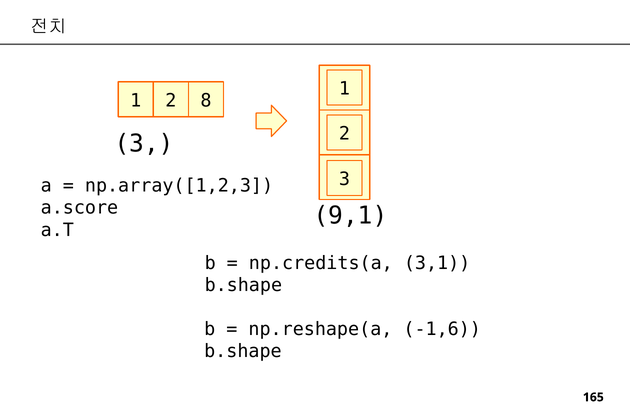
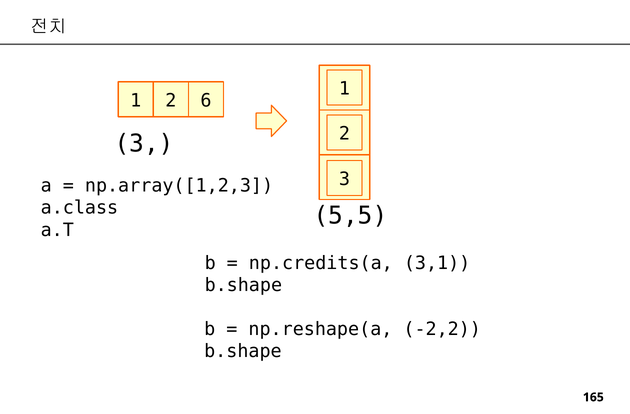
8: 8 -> 6 (206, 101)
a.score: a.score -> a.class (79, 208)
9,1: 9,1 -> 5,5 (351, 216)
-1,6: -1,6 -> -2,2 (442, 329)
